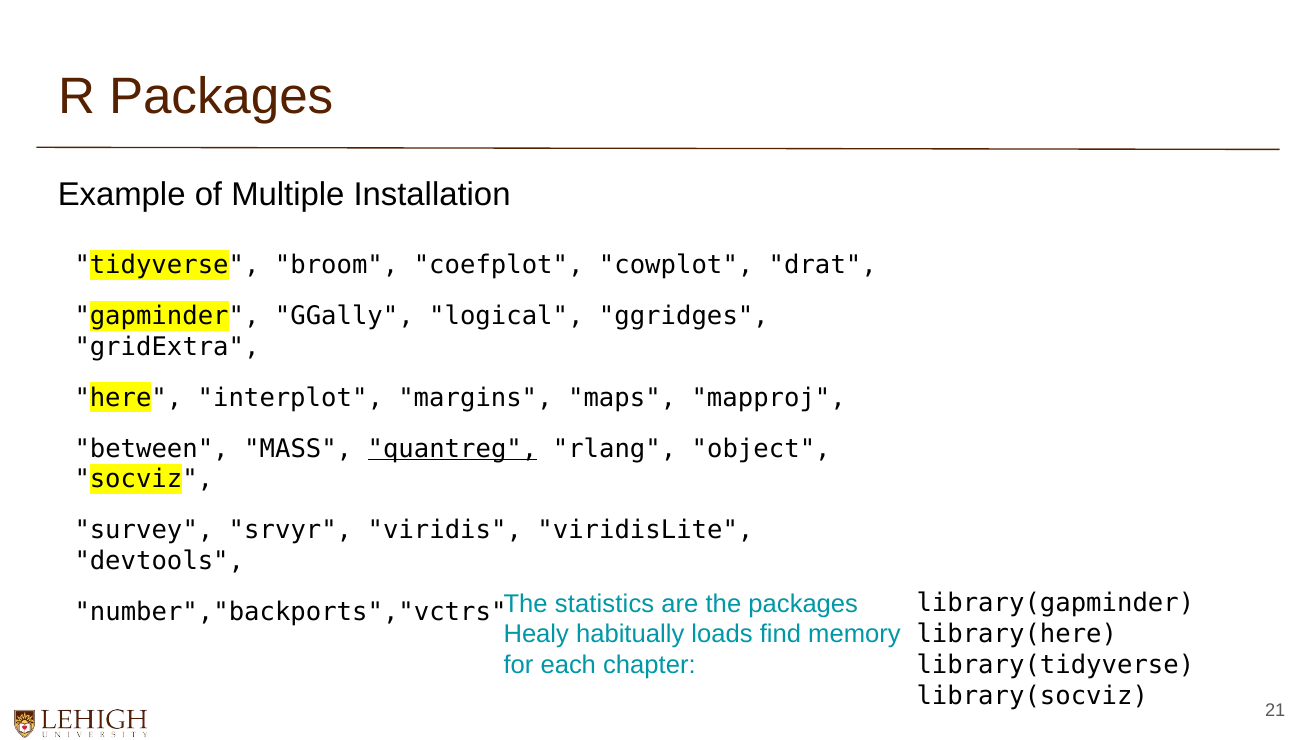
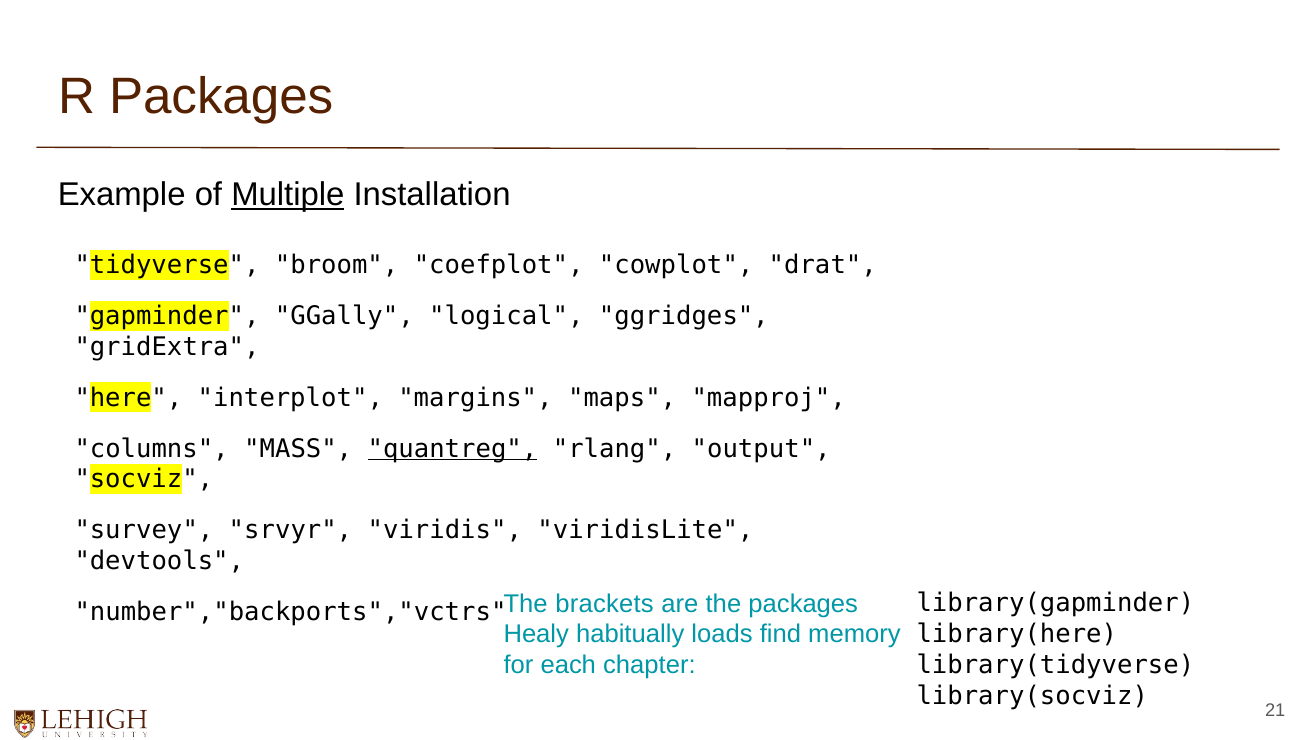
Multiple underline: none -> present (288, 195)
between: between -> columns (152, 449)
object: object -> output (761, 449)
statistics: statistics -> brackets (605, 604)
